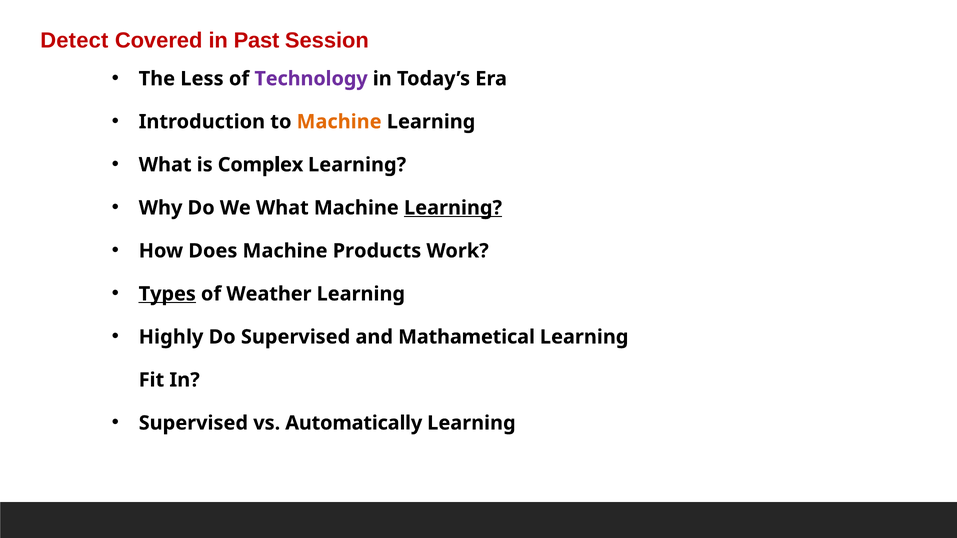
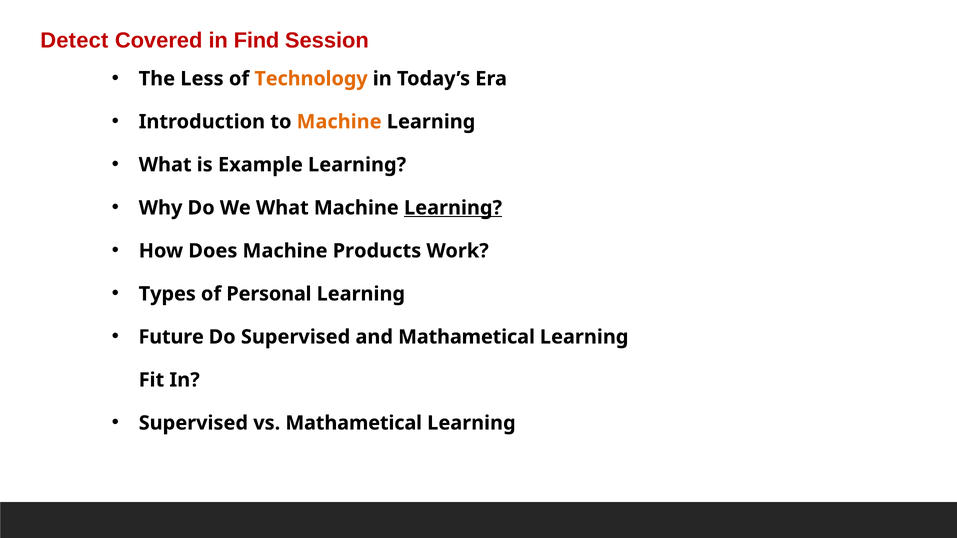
Past: Past -> Find (257, 41)
Technology colour: purple -> orange (311, 79)
Complex: Complex -> Example (260, 165)
Types underline: present -> none (167, 294)
Weather: Weather -> Personal (269, 294)
Highly: Highly -> Future (171, 337)
vs Automatically: Automatically -> Mathametical (354, 423)
